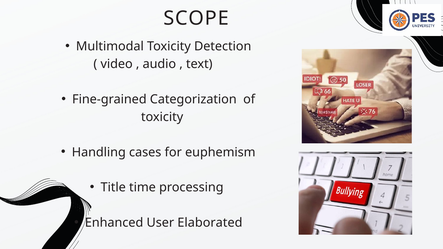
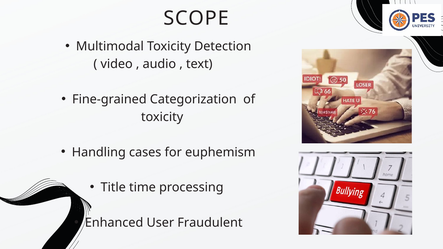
Elaborated: Elaborated -> Fraudulent (210, 223)
